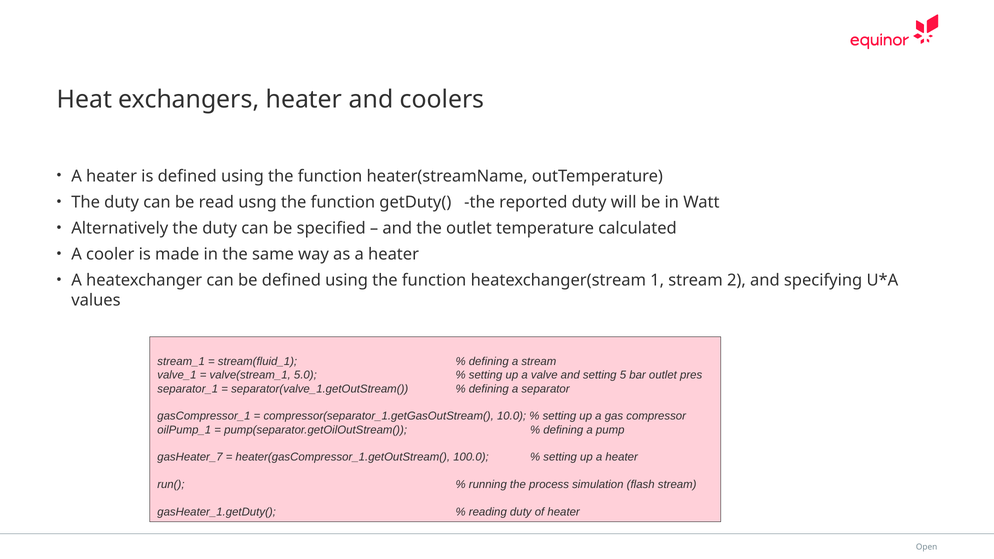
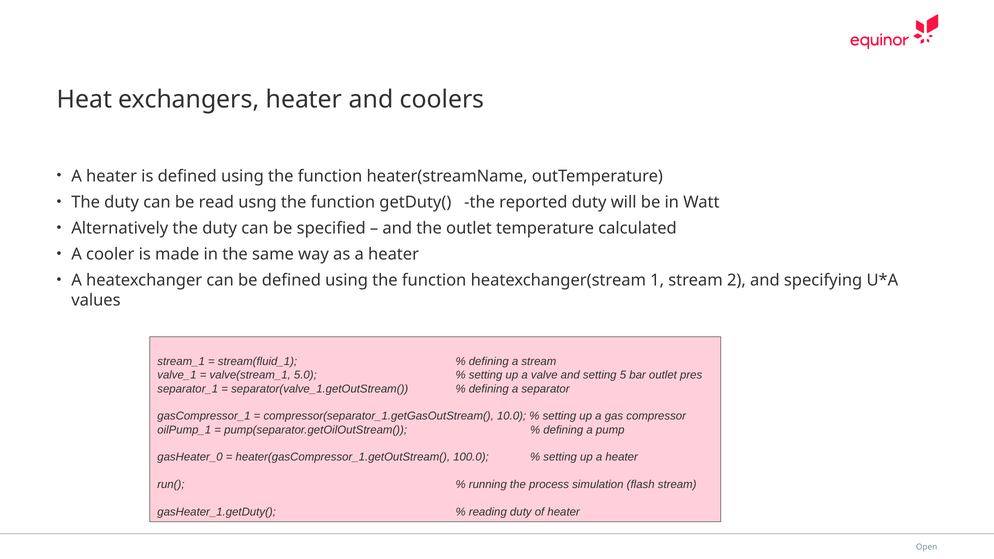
gasHeater_7: gasHeater_7 -> gasHeater_0 (190, 457)
